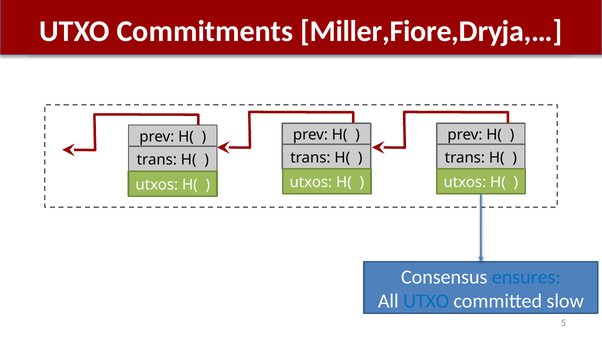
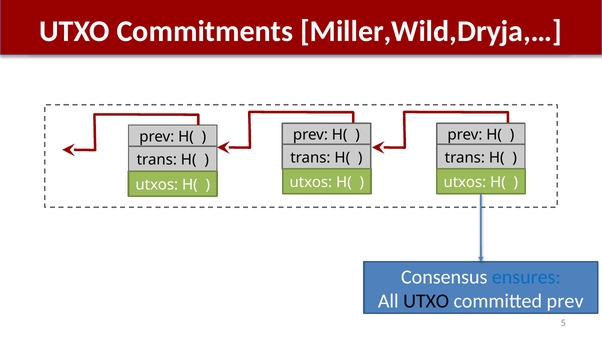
Miller,Fiore,Dryja,…: Miller,Fiore,Dryja,… -> Miller,Wild,Dryja,… (431, 31)
UTXO colour: blue -> black (426, 302)
committed slow: slow -> prev (565, 302)
